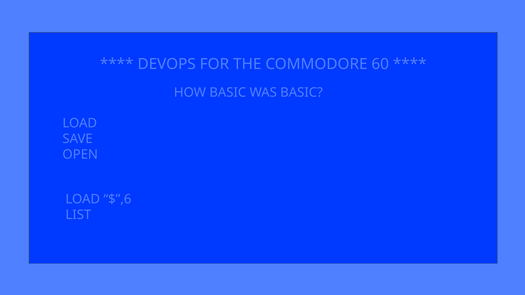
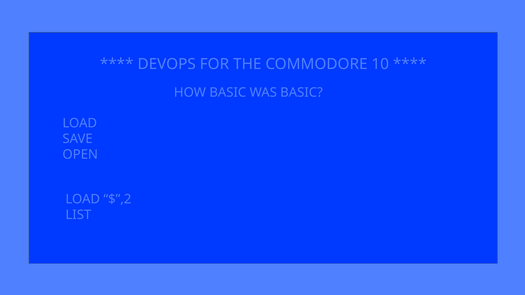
60: 60 -> 10 (380, 64)
$”,6: $”,6 -> $”,2 (117, 199)
